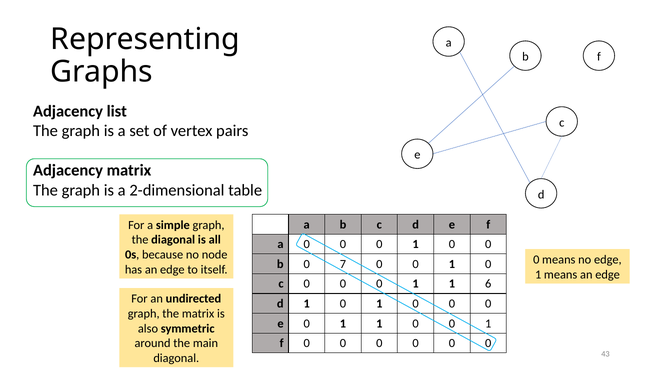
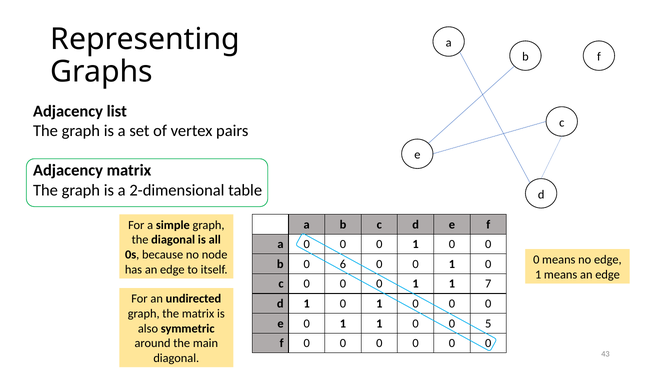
7: 7 -> 6 (343, 264)
6: 6 -> 7 (488, 284)
1 0 0 1: 1 -> 5 (488, 324)
